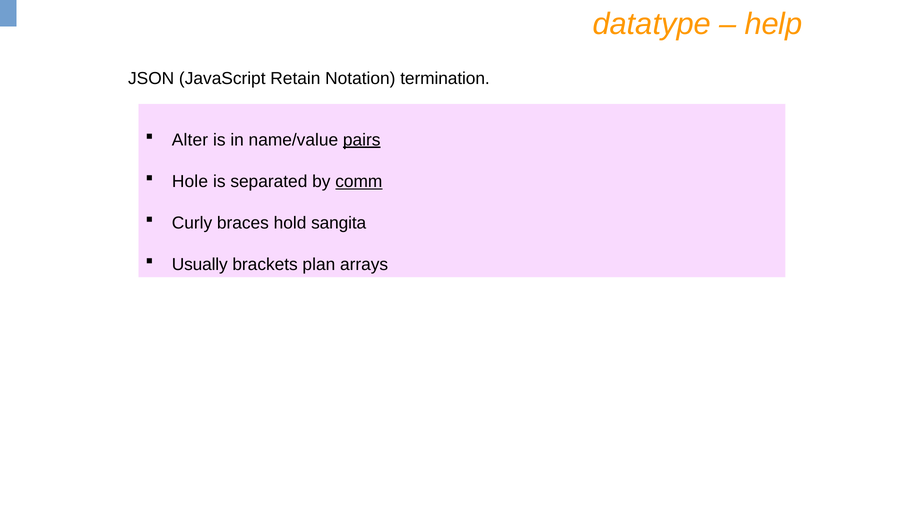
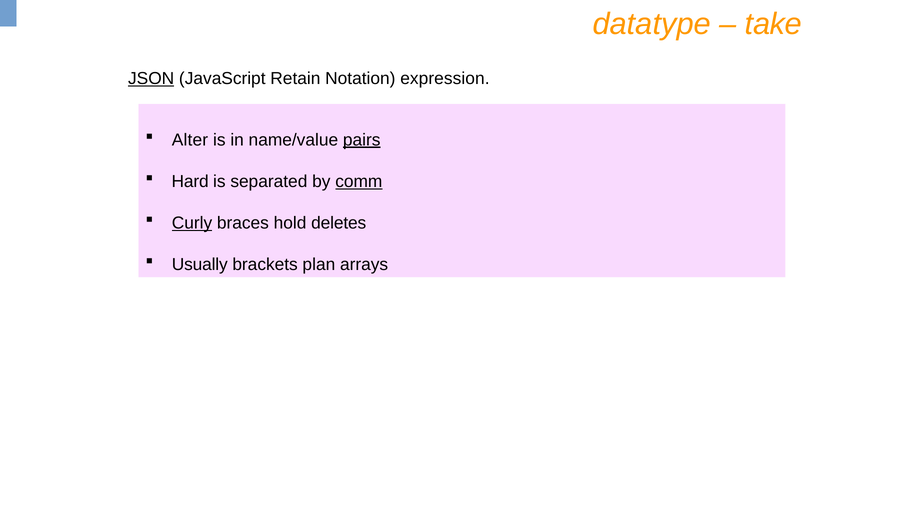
help: help -> take (773, 24)
JSON underline: none -> present (151, 79)
termination: termination -> expression (445, 79)
Hole: Hole -> Hard (190, 181)
Curly underline: none -> present (192, 223)
sangita: sangita -> deletes (339, 223)
